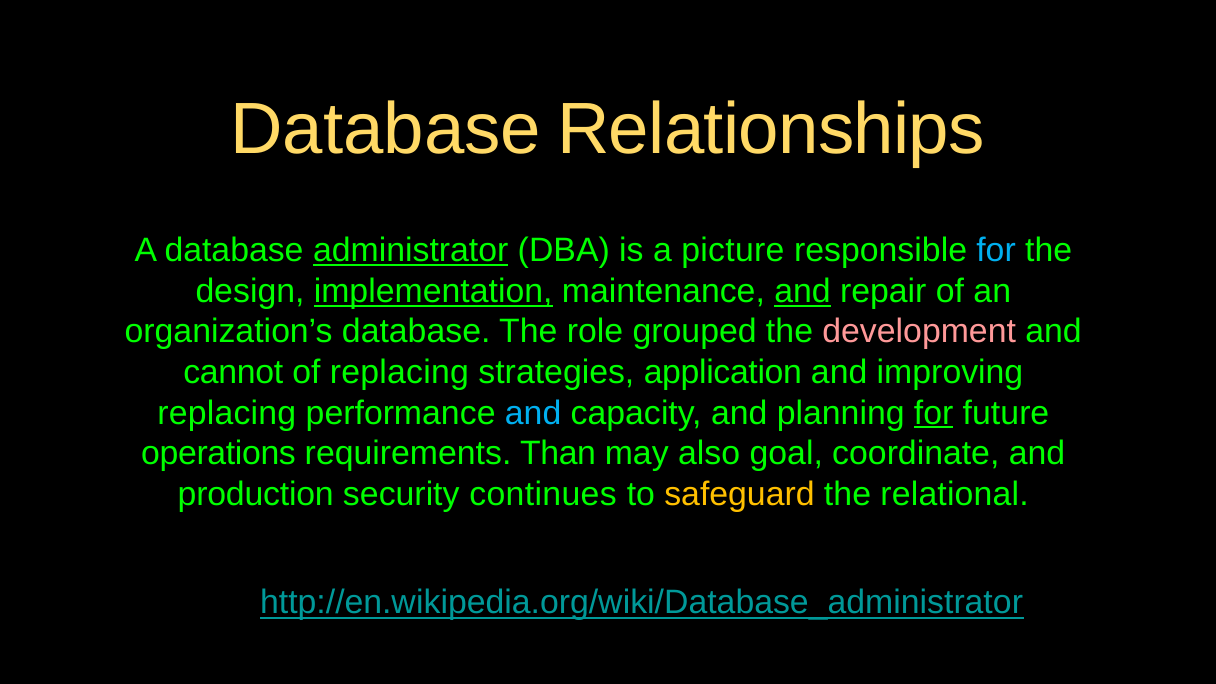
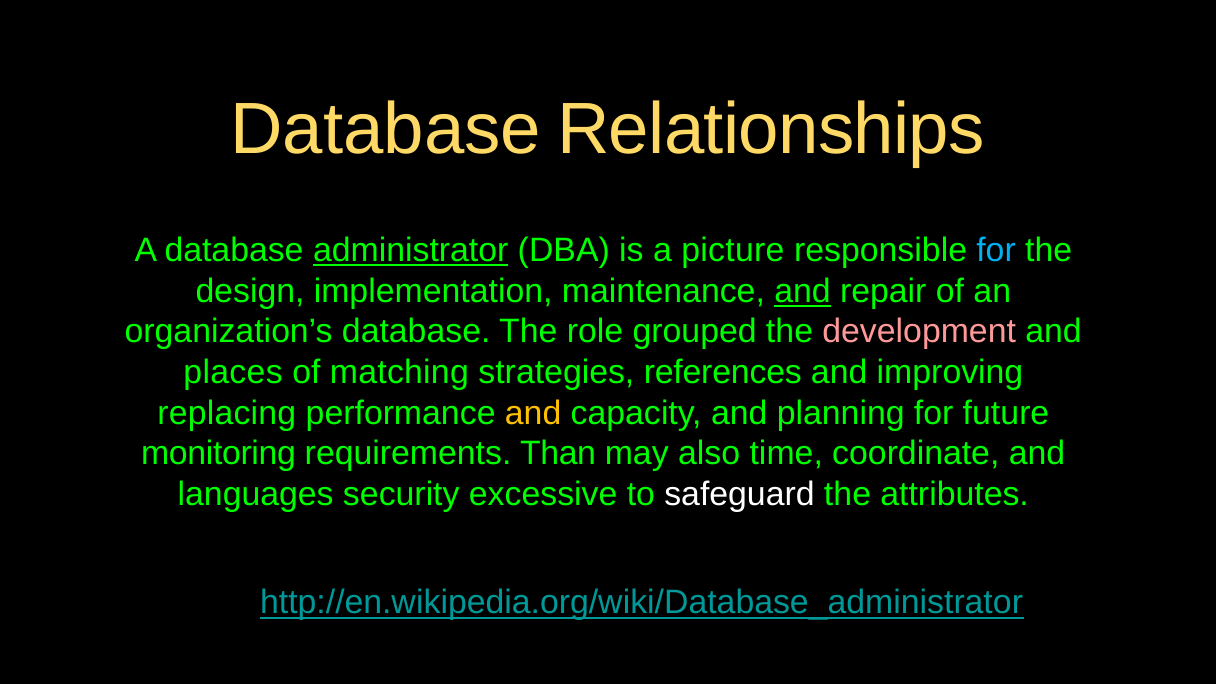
implementation underline: present -> none (433, 291)
cannot: cannot -> places (233, 372)
of replacing: replacing -> matching (399, 372)
application: application -> references (723, 372)
and colour: light blue -> yellow (533, 413)
for underline: present -> none (934, 413)
operations: operations -> monitoring (219, 453)
goal: goal -> time (786, 453)
production: production -> languages (256, 494)
continues: continues -> excessive (543, 494)
safeguard colour: yellow -> white (739, 494)
relational: relational -> attributes (955, 494)
